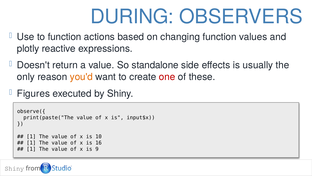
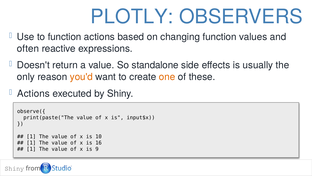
DURING: DURING -> PLOTLY (132, 17)
plotly: plotly -> often (28, 48)
one colour: red -> orange (167, 77)
Figures: Figures -> Actions (33, 93)
